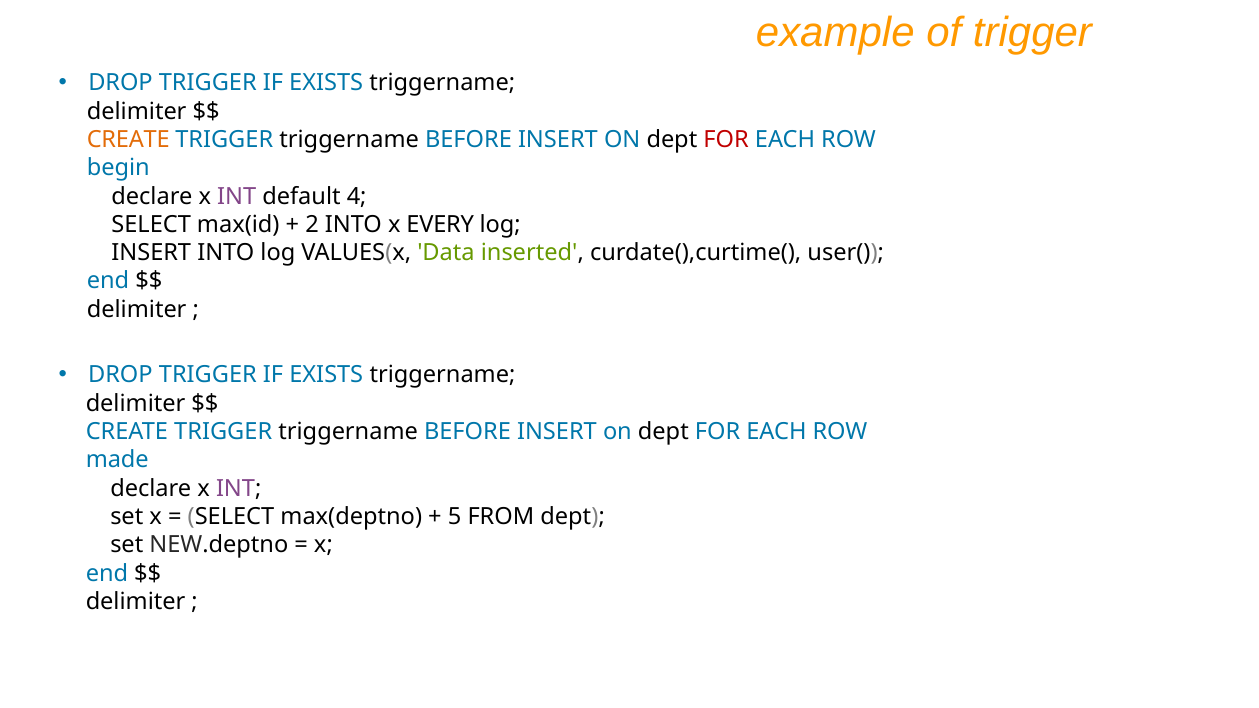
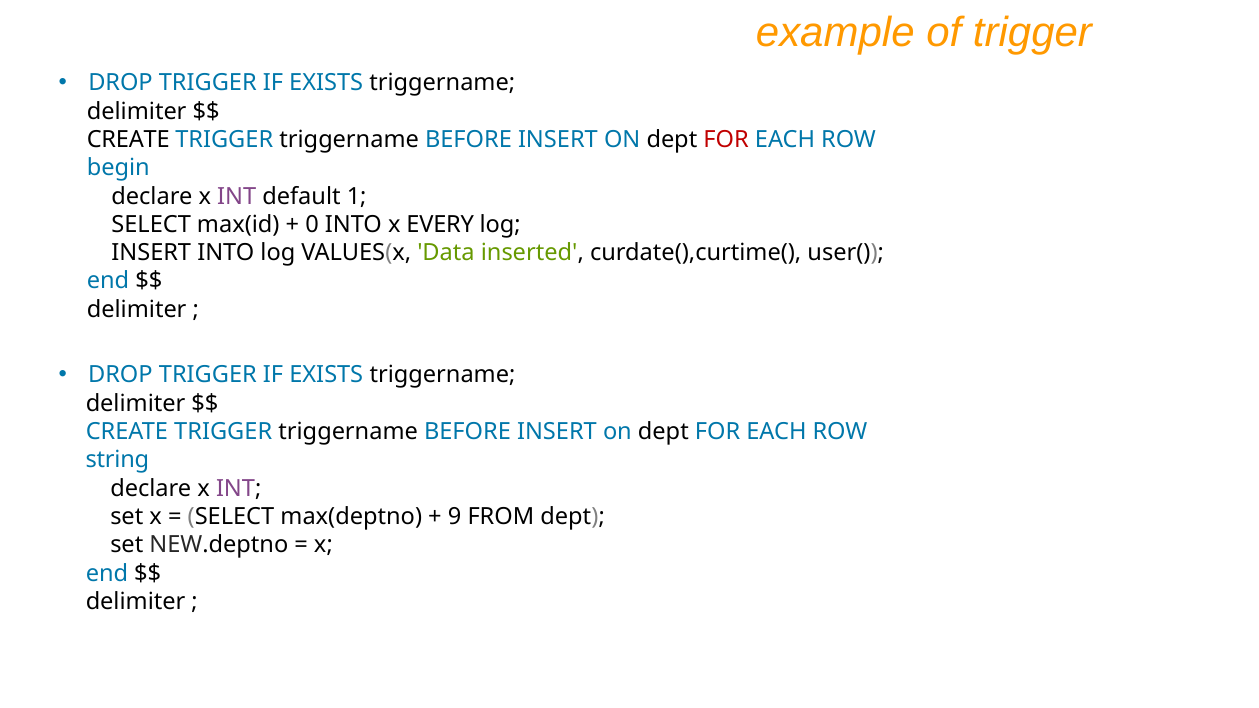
CREATE colour: orange -> black (128, 140)
4: 4 -> 1 (357, 196)
2: 2 -> 0 (312, 225)
made: made -> string (117, 460)
5: 5 -> 9 (455, 517)
